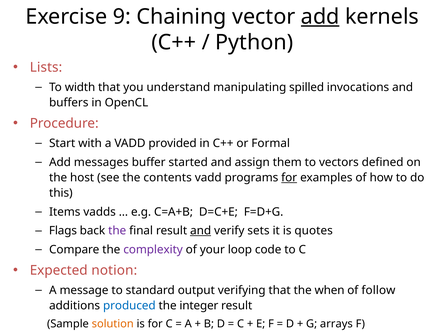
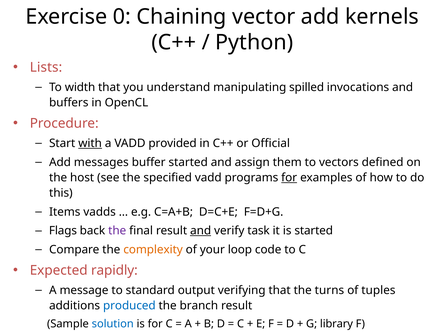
9: 9 -> 0 (122, 17)
add underline: present -> none (320, 17)
with underline: none -> present (90, 143)
Formal: Formal -> Official (271, 143)
contents: contents -> specified (168, 178)
sets: sets -> task (259, 231)
is quotes: quotes -> started (314, 231)
complexity colour: purple -> orange (153, 250)
notion: notion -> rapidly (114, 271)
when: when -> turns (329, 290)
follow: follow -> tuples (378, 290)
integer: integer -> branch (199, 306)
solution colour: orange -> blue (113, 324)
arrays: arrays -> library (336, 324)
